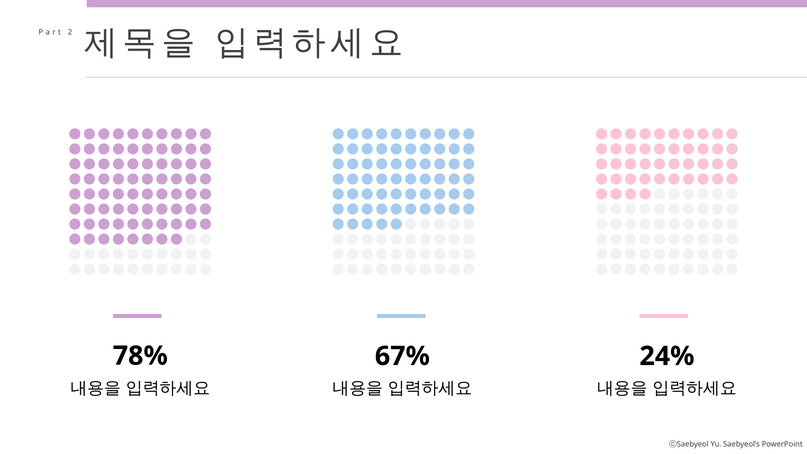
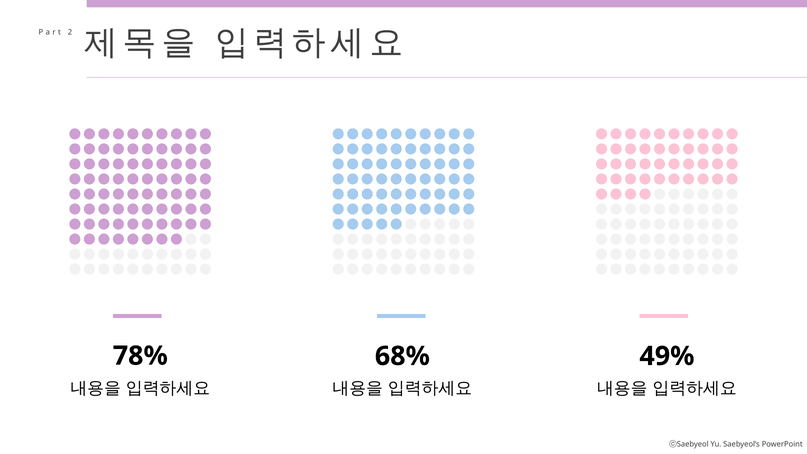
67%: 67% -> 68% (402, 356)
24%: 24% -> 49% (667, 356)
